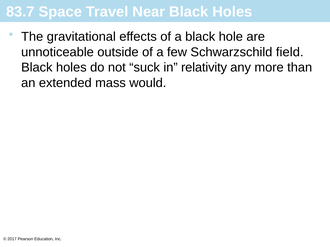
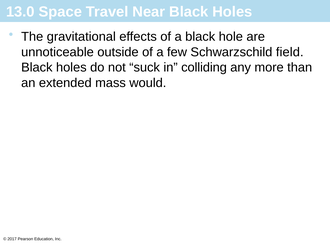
83.7: 83.7 -> 13.0 (20, 12)
relativity: relativity -> colliding (204, 68)
